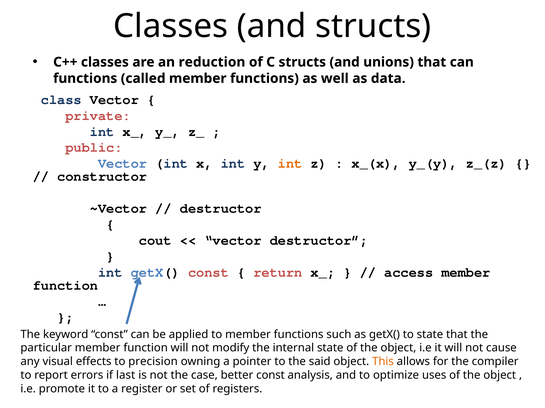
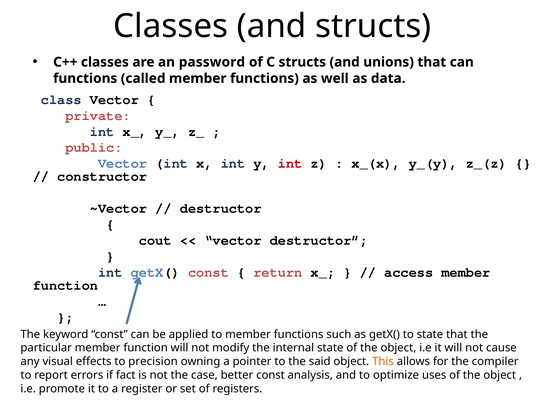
reduction: reduction -> password (212, 62)
int colour: orange -> red (290, 164)
last: last -> fact (126, 376)
